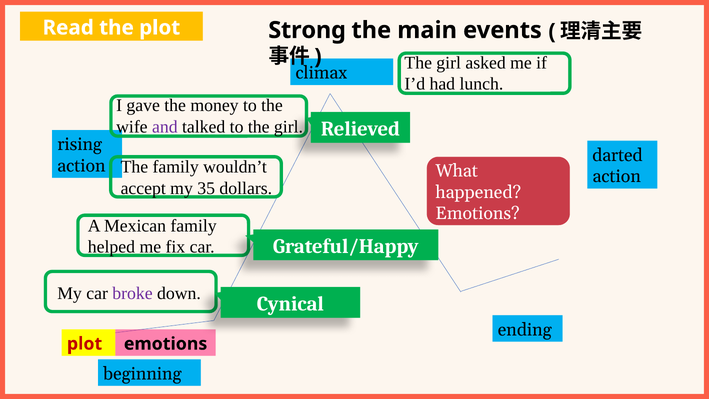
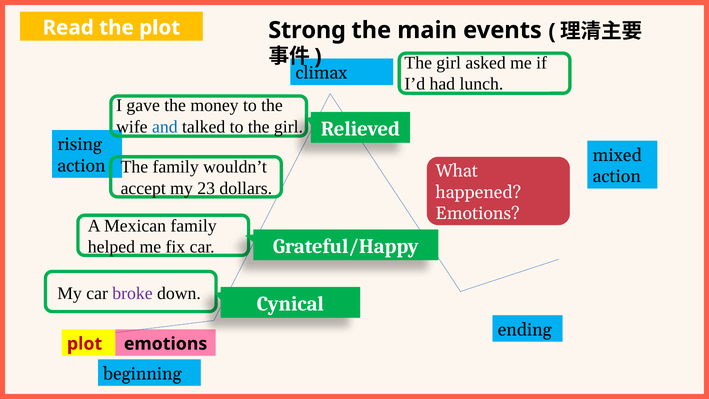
and colour: purple -> blue (165, 127)
darted: darted -> mixed (617, 155)
35: 35 -> 23 (206, 188)
